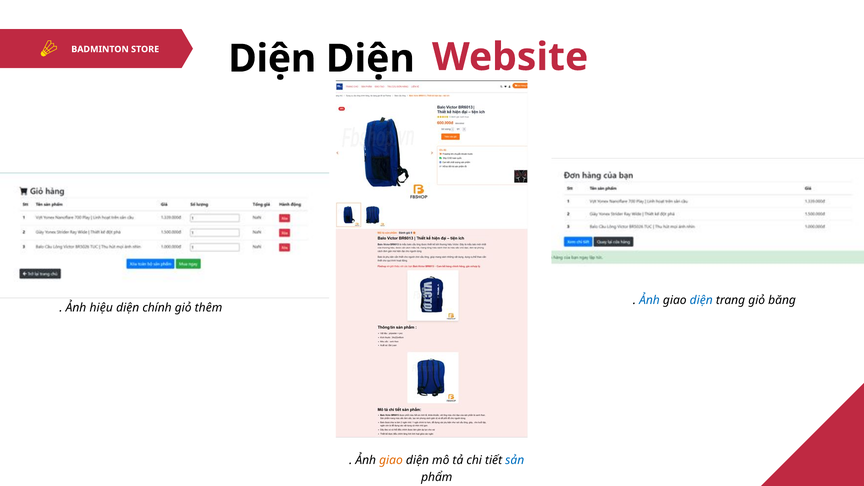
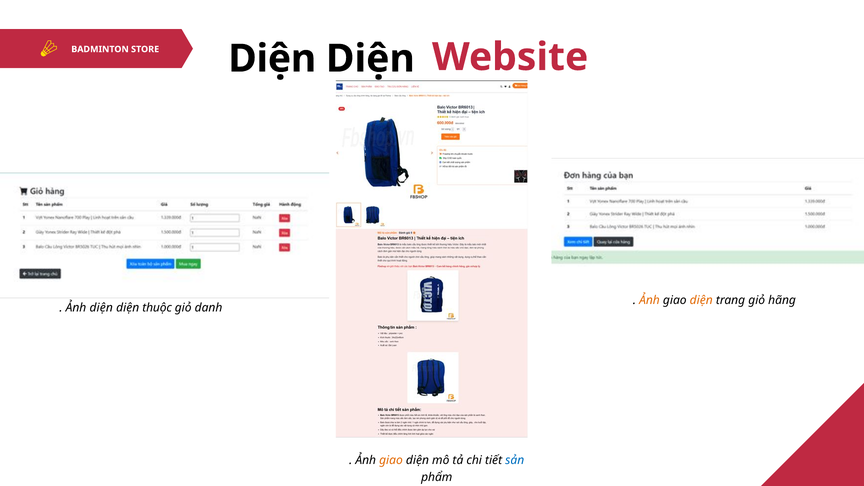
Ảnh colour: blue -> orange (649, 301)
diện colour: blue -> orange (701, 301)
băng: băng -> hãng (782, 301)
Ảnh hiệu: hiệu -> diện (101, 308)
chính: chính -> thuộc (157, 308)
thêm: thêm -> danh (209, 308)
